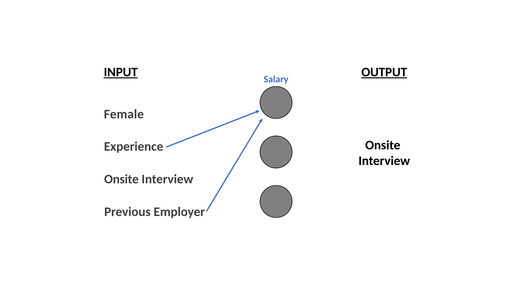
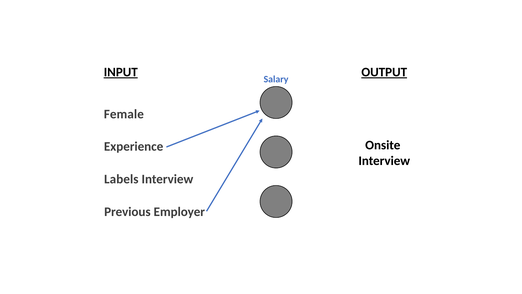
Onsite: Onsite -> Labels (121, 179)
